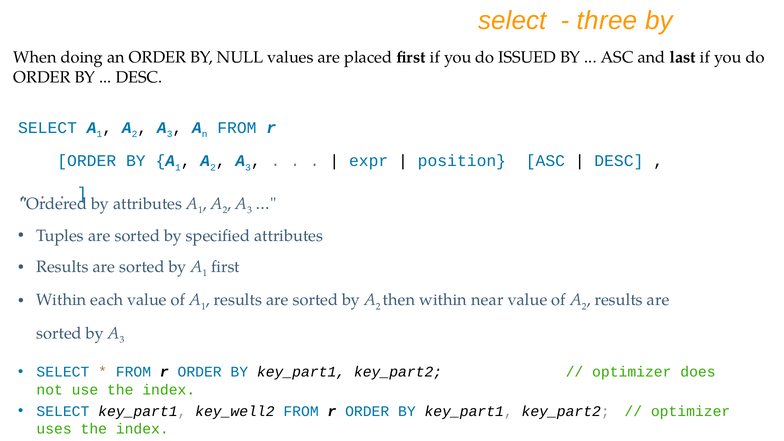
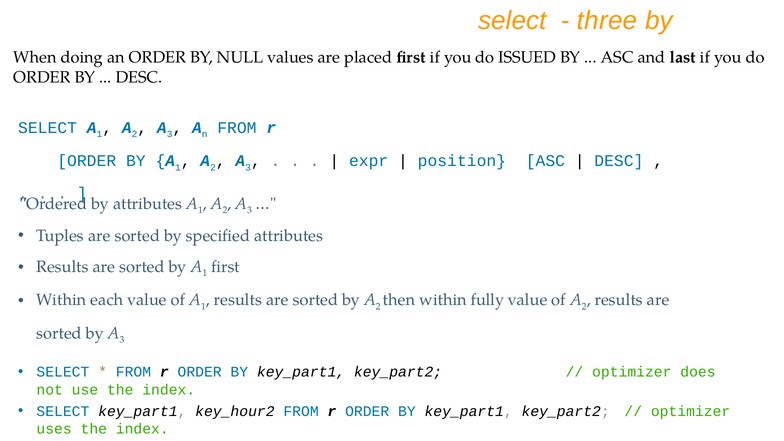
near: near -> fully (488, 300)
key_well2: key_well2 -> key_hour2 (235, 411)
